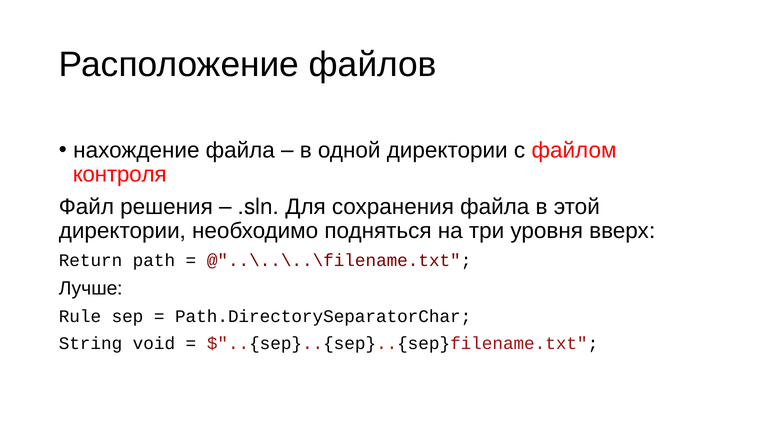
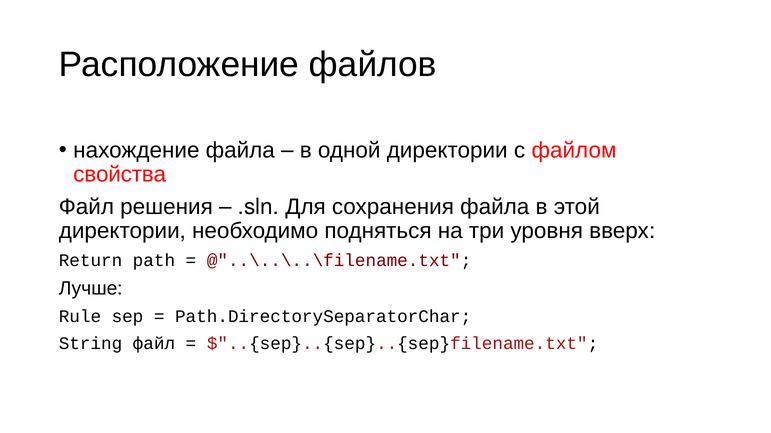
контроля: контроля -> свойства (120, 175)
String void: void -> файл (154, 344)
